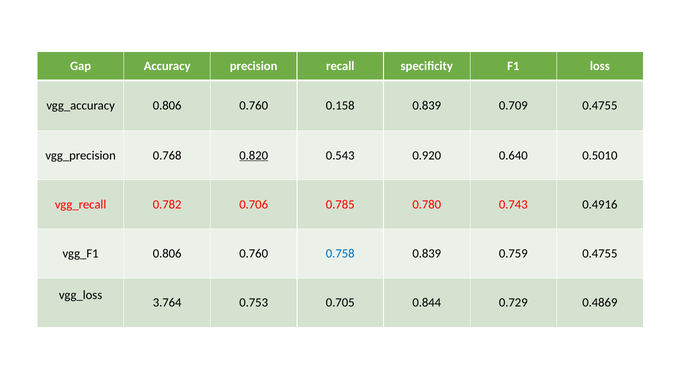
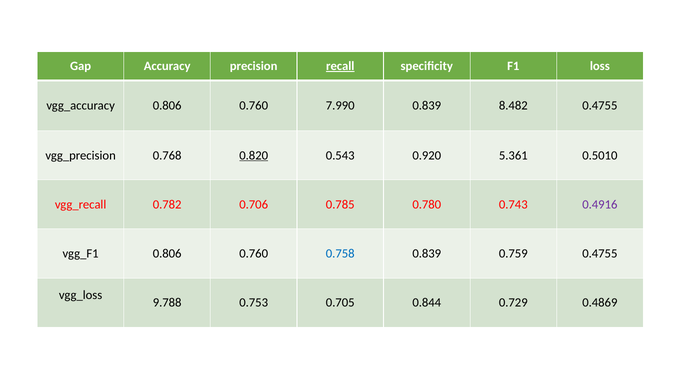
recall underline: none -> present (340, 66)
0.158: 0.158 -> 7.990 (340, 106)
0.709: 0.709 -> 8.482 (513, 106)
0.640: 0.640 -> 5.361 (513, 155)
0.4916 colour: black -> purple (600, 204)
3.764: 3.764 -> 9.788 (167, 303)
